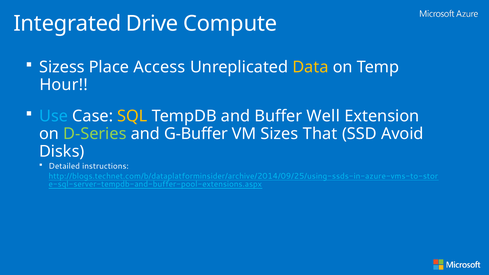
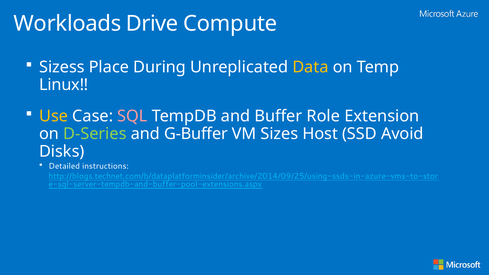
Integrated: Integrated -> Workloads (67, 24)
Access: Access -> During (160, 67)
Hour: Hour -> Linux (64, 85)
Use colour: light blue -> yellow (54, 116)
SQL colour: yellow -> pink (132, 116)
Well: Well -> Role (323, 116)
That: That -> Host (320, 134)
